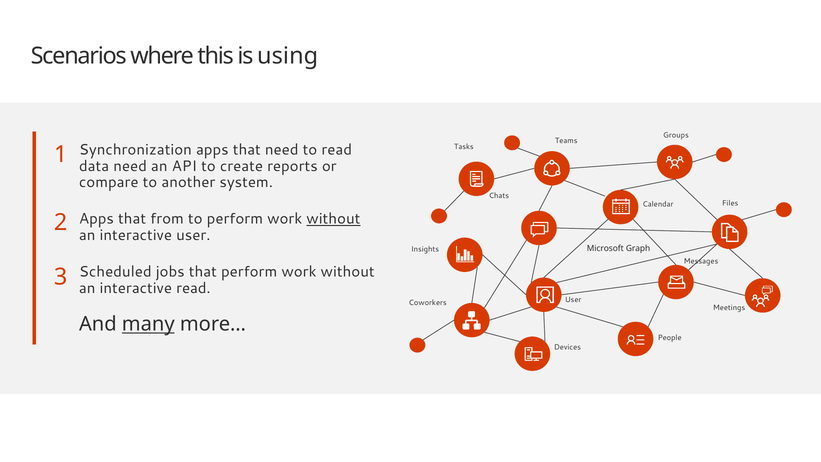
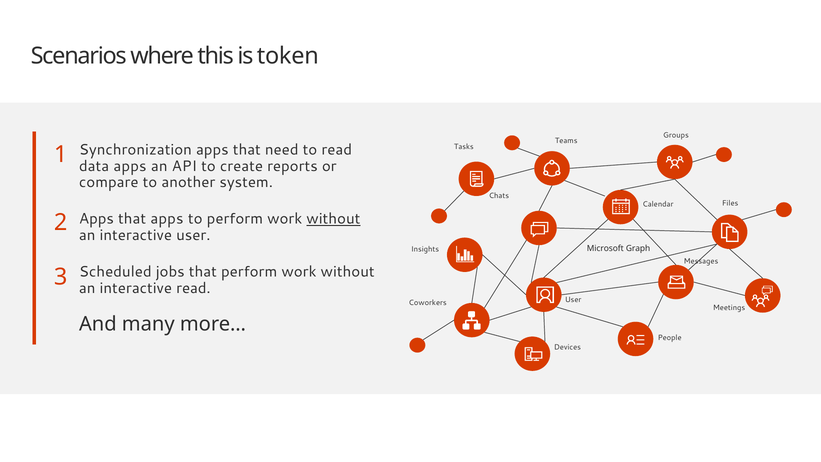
using: using -> token (288, 56)
data need: need -> apps (130, 166)
that from: from -> apps (167, 219)
many underline: present -> none (148, 324)
